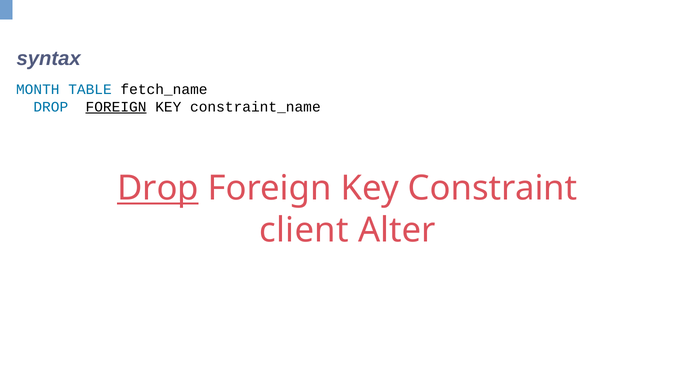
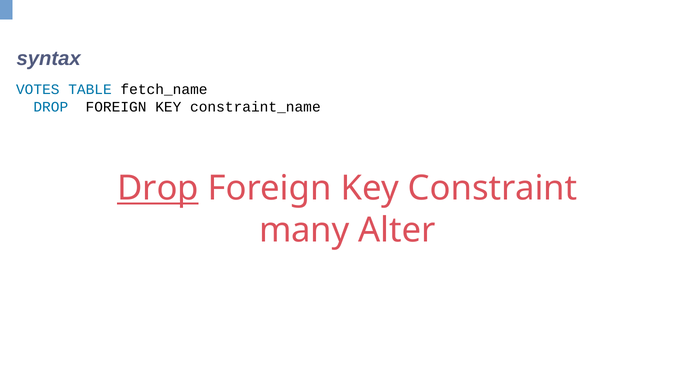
MONTH: MONTH -> VOTES (38, 89)
FOREIGN underline: present -> none (116, 107)
client: client -> many (304, 230)
